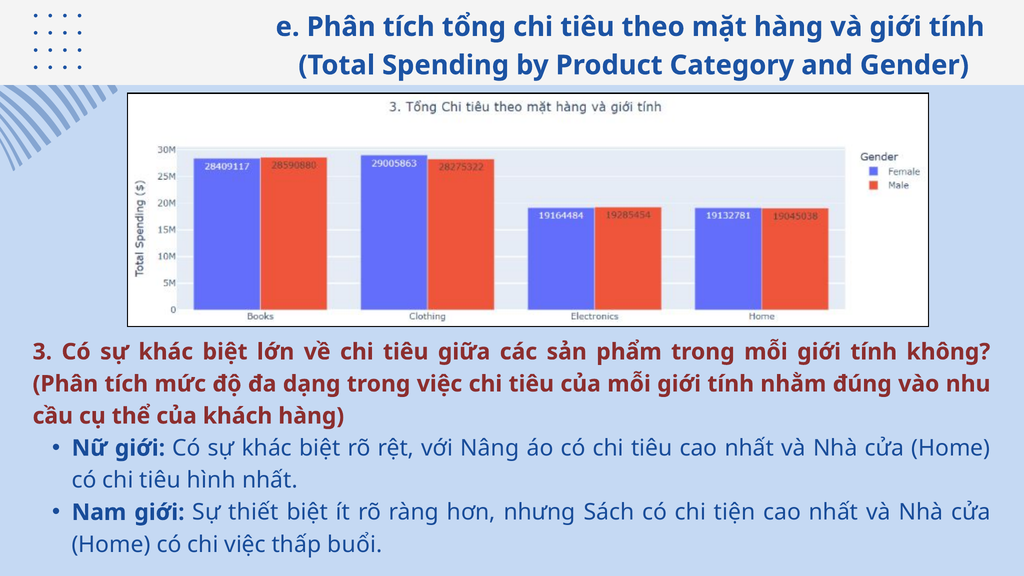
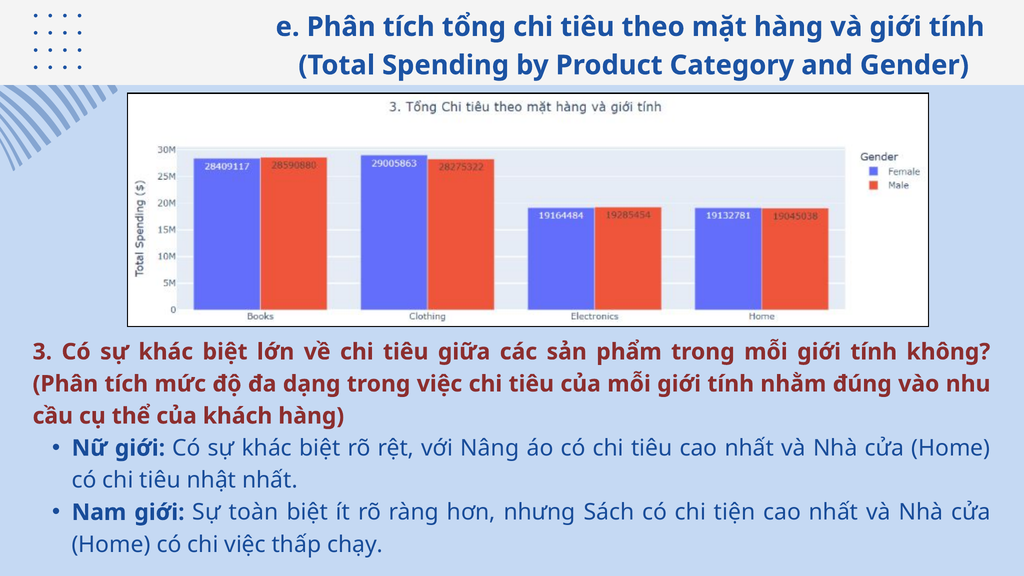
hình: hình -> nhật (211, 480)
thiết: thiết -> toàn (254, 512)
buổi: buổi -> chạy (355, 544)
